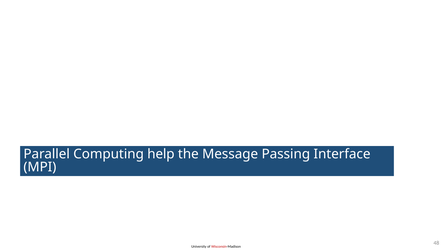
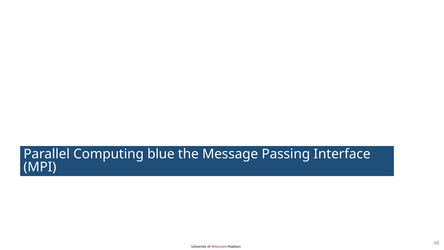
help: help -> blue (161, 154)
